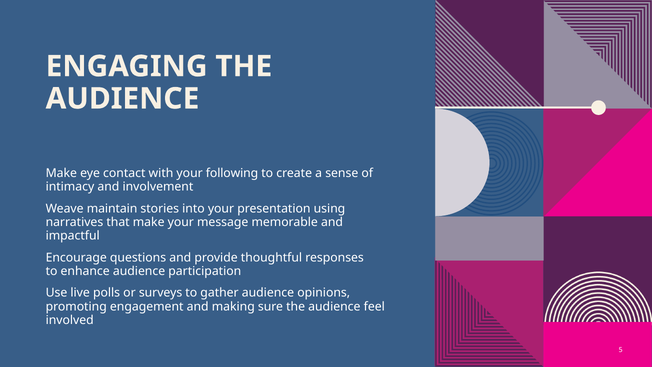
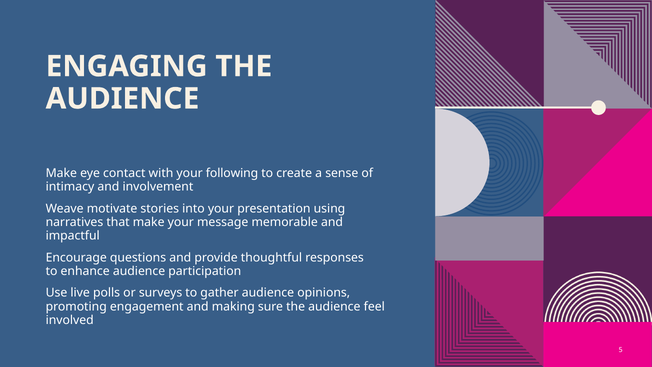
maintain: maintain -> motivate (112, 208)
